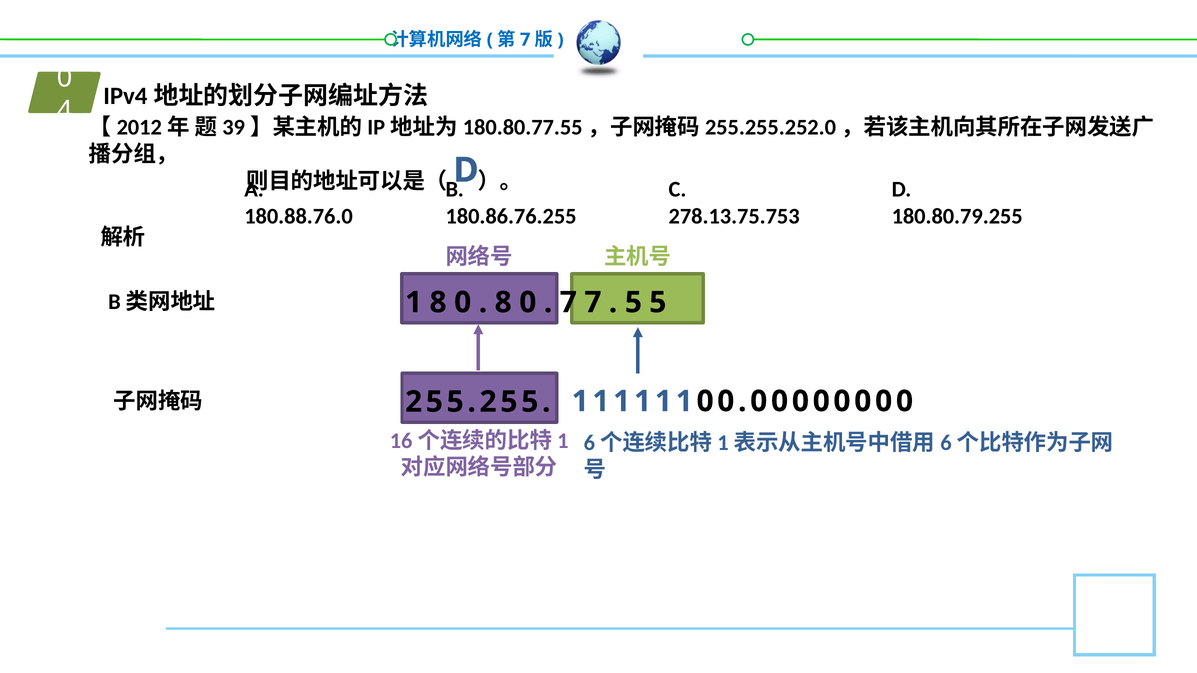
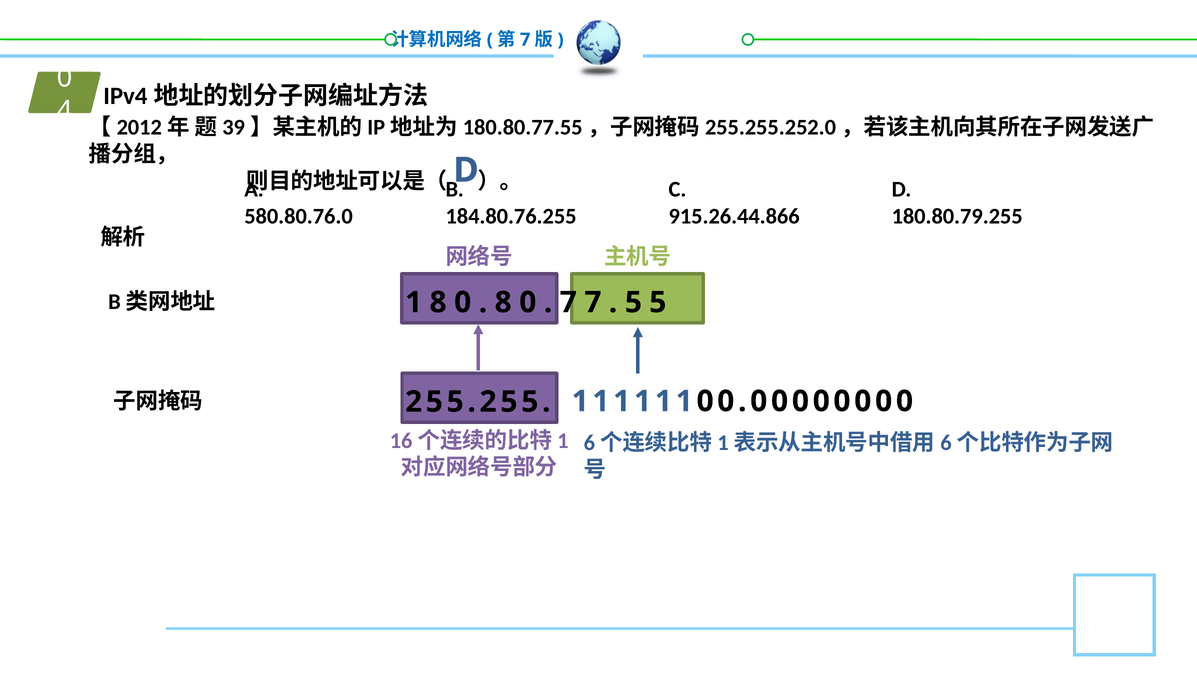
180.88.76.0: 180.88.76.0 -> 580.80.76.0 (298, 217)
180.86.76.255: 180.86.76.255 -> 184.80.76.255 (511, 217)
278.13.75.753: 278.13.75.753 -> 915.26.44.866 (734, 217)
